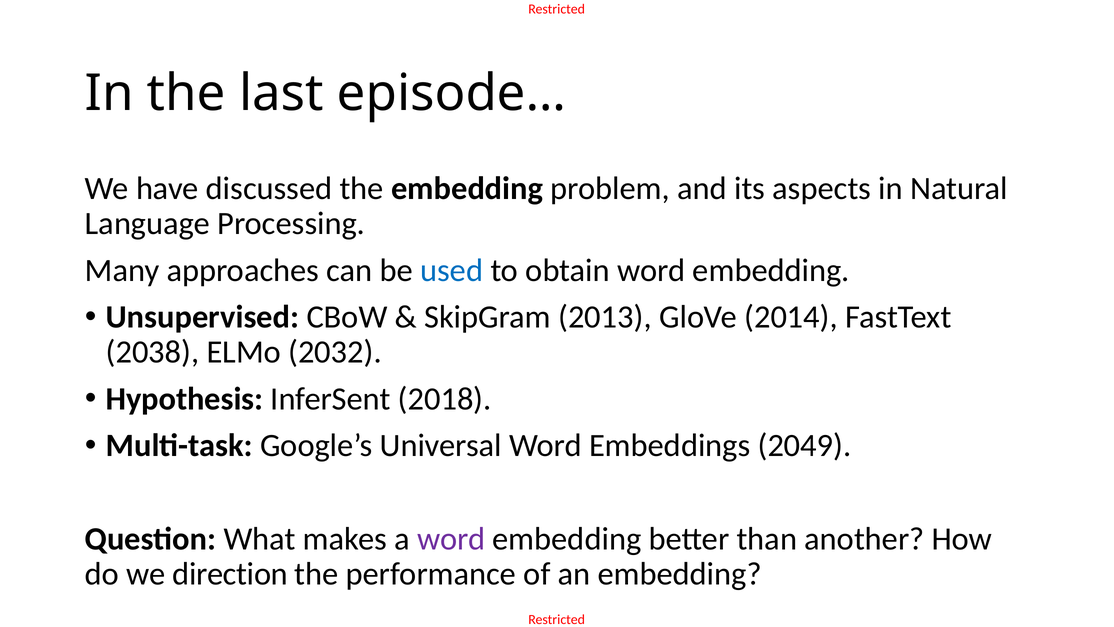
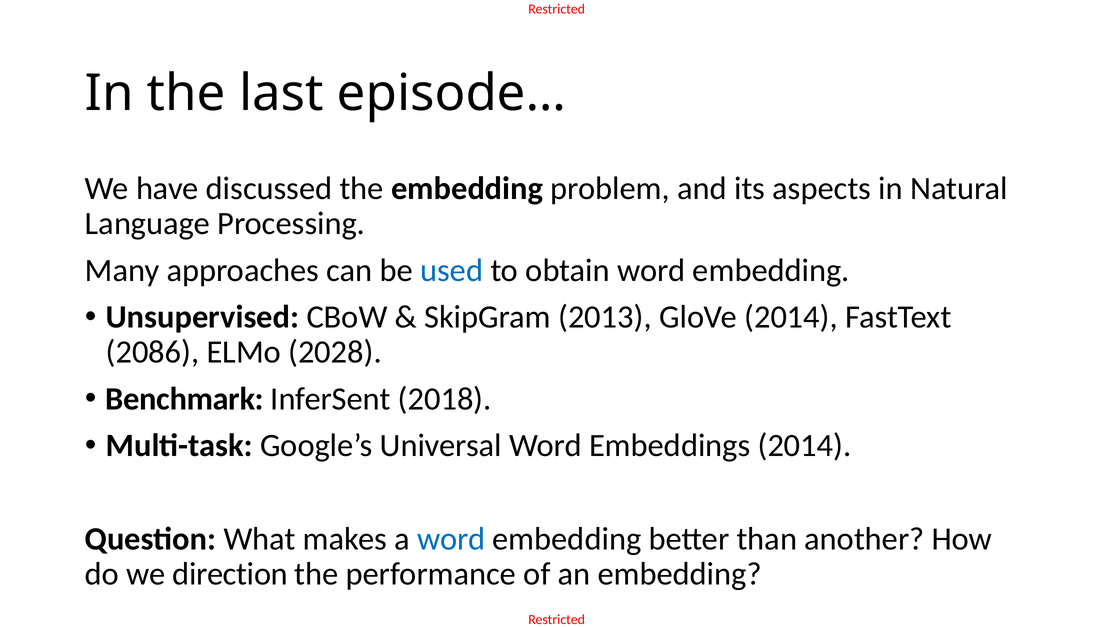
2038: 2038 -> 2086 (153, 352)
2032: 2032 -> 2028 (335, 352)
Hypothesis: Hypothesis -> Benchmark (185, 399)
Embeddings 2049: 2049 -> 2014 (805, 445)
word colour: purple -> blue (451, 539)
